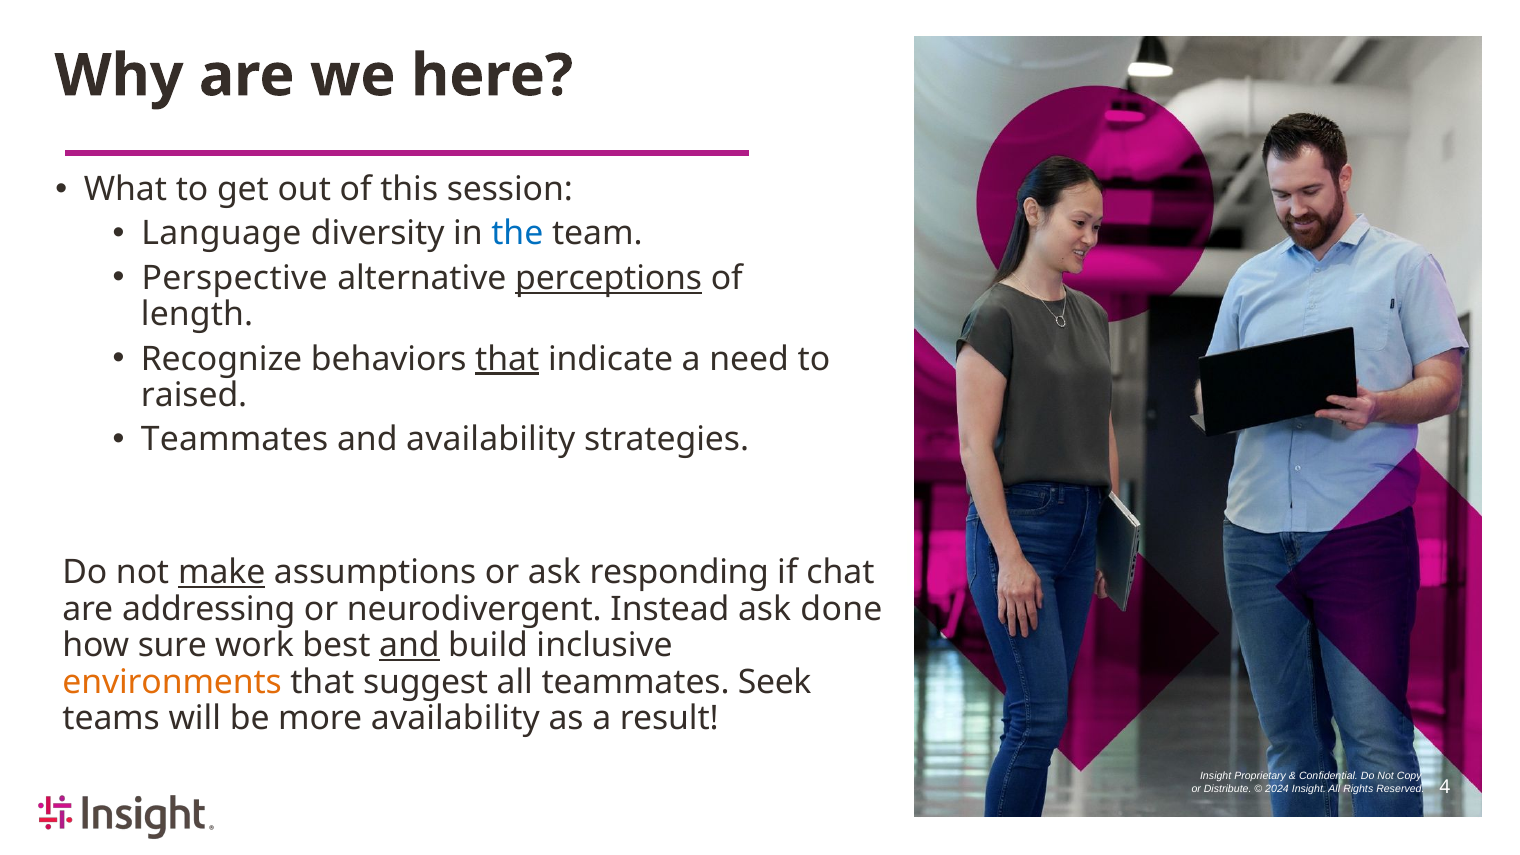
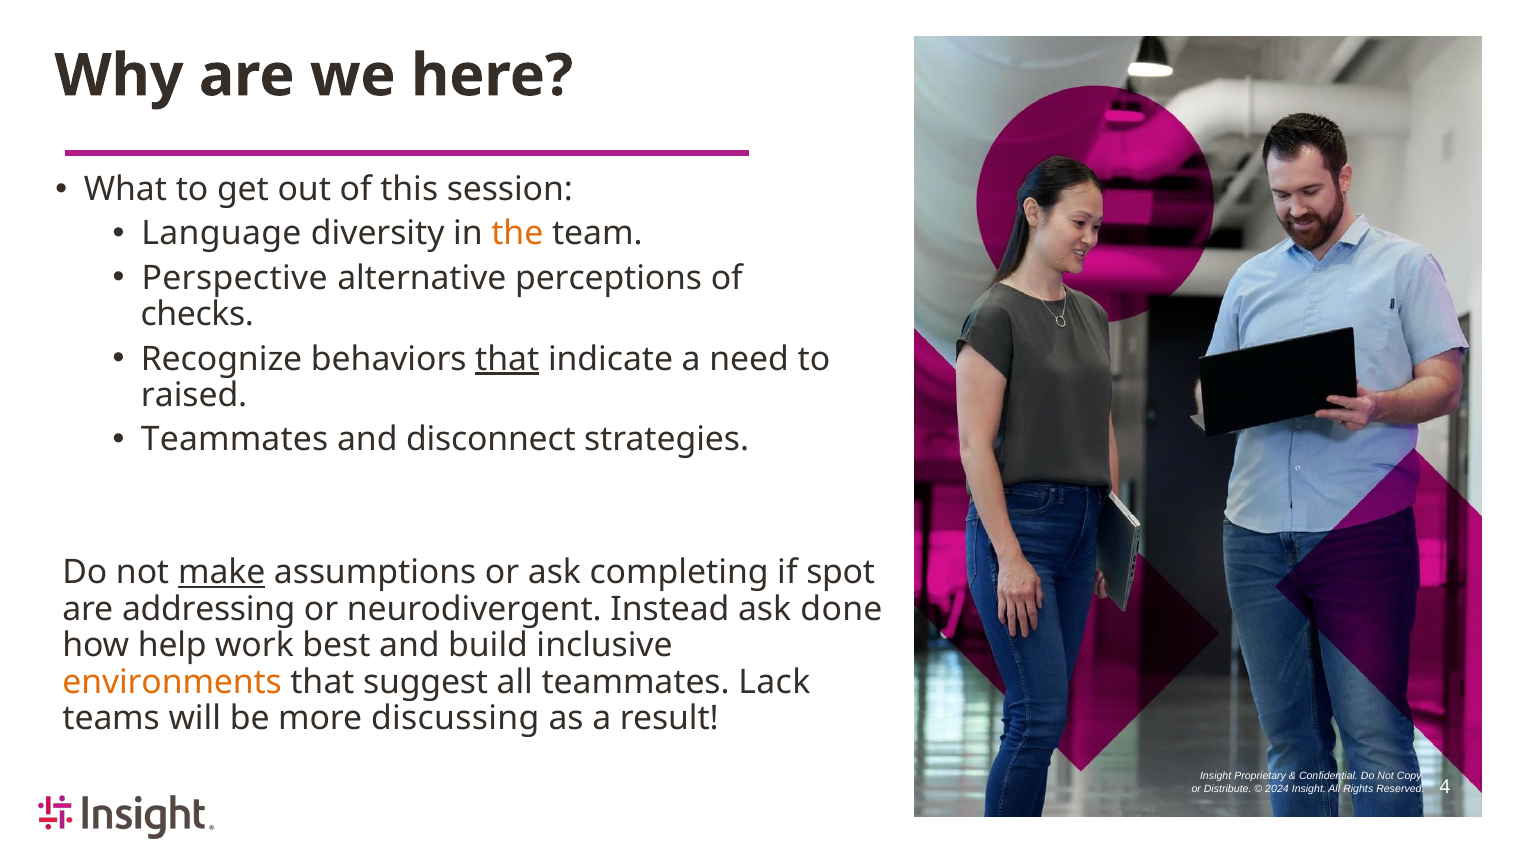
the colour: blue -> orange (517, 234)
perceptions underline: present -> none (609, 278)
length: length -> checks (197, 315)
and availability: availability -> disconnect (491, 440)
responding: responding -> completing (679, 573)
chat: chat -> spot (841, 573)
sure: sure -> help (172, 646)
and underline: present -> none (409, 646)
Seek: Seek -> Lack (774, 682)
more availability: availability -> discussing (455, 718)
